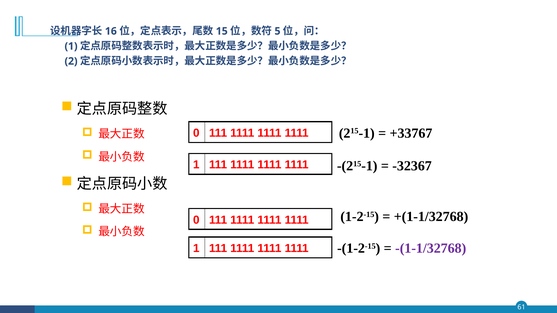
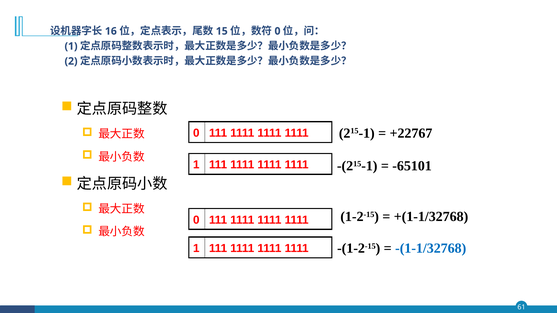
5: 5 -> 0 (277, 31)
+33767: +33767 -> +22767 (411, 133)
-32367: -32367 -> -65101 (412, 166)
-(1-1/32768 colour: purple -> blue (431, 249)
